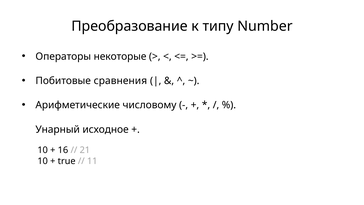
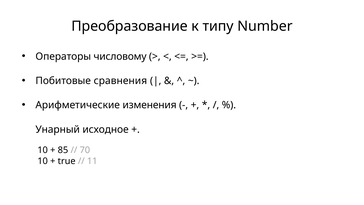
некоторые: некоторые -> числовому (120, 56)
числовому: числовому -> изменения (150, 105)
16: 16 -> 85 (63, 150)
21: 21 -> 70 (85, 150)
